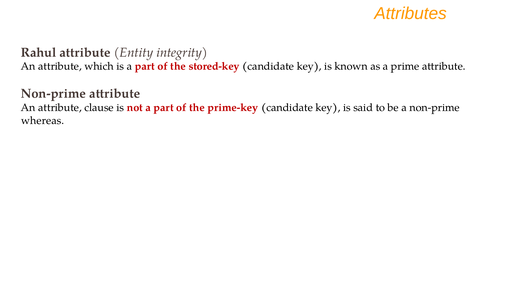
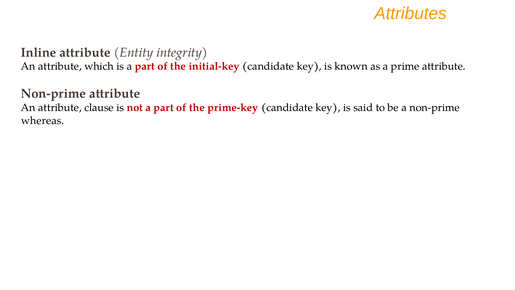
Rahul: Rahul -> Inline (39, 52)
stored-key: stored-key -> initial-key (214, 66)
